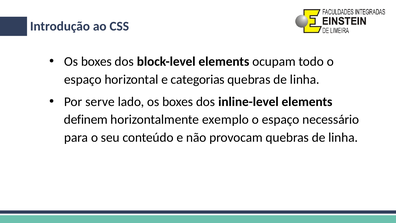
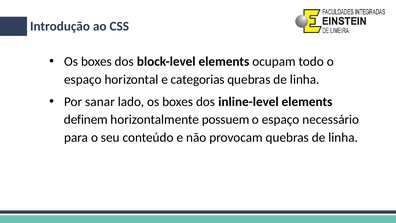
serve: serve -> sanar (100, 102)
exemplo: exemplo -> possuem (226, 119)
